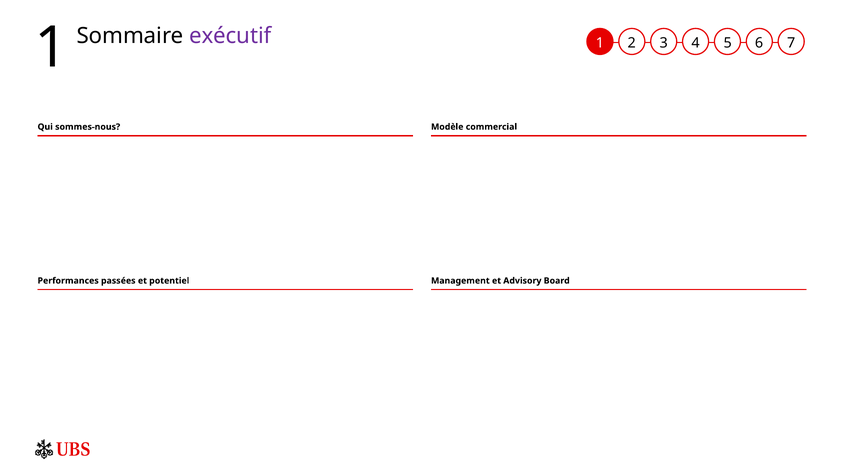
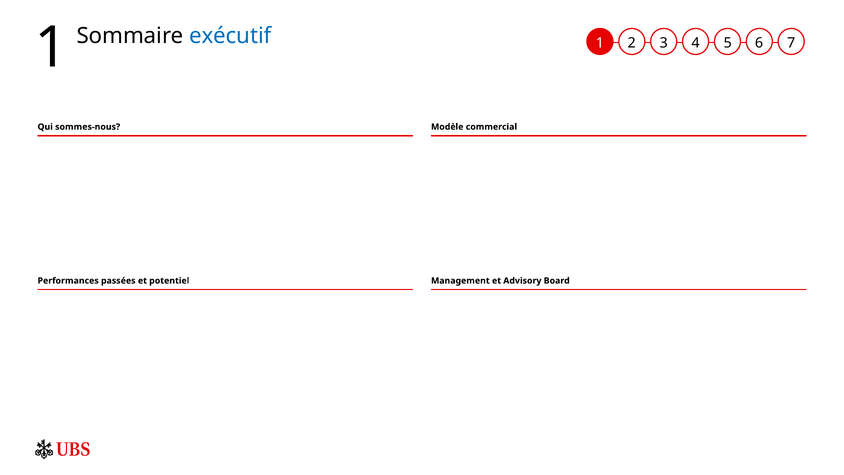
exécutif colour: purple -> blue (230, 36)
